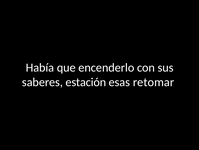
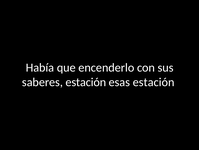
esas retomar: retomar -> estación (154, 82)
